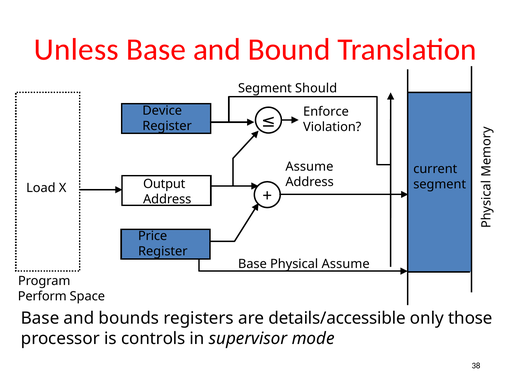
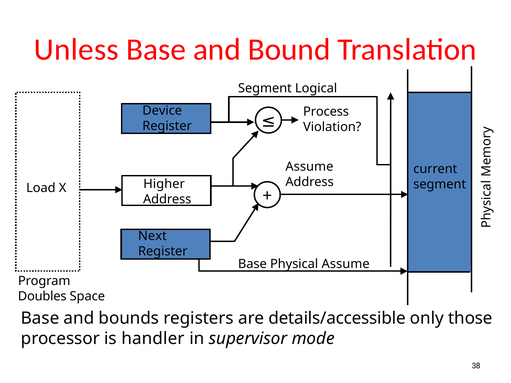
Should: Should -> Logical (316, 88)
Enforce: Enforce -> Process (326, 112)
Output: Output -> Higher (164, 184)
Price: Price -> Next (152, 236)
Perform: Perform -> Doubles (42, 297)
controls: controls -> handler (153, 339)
